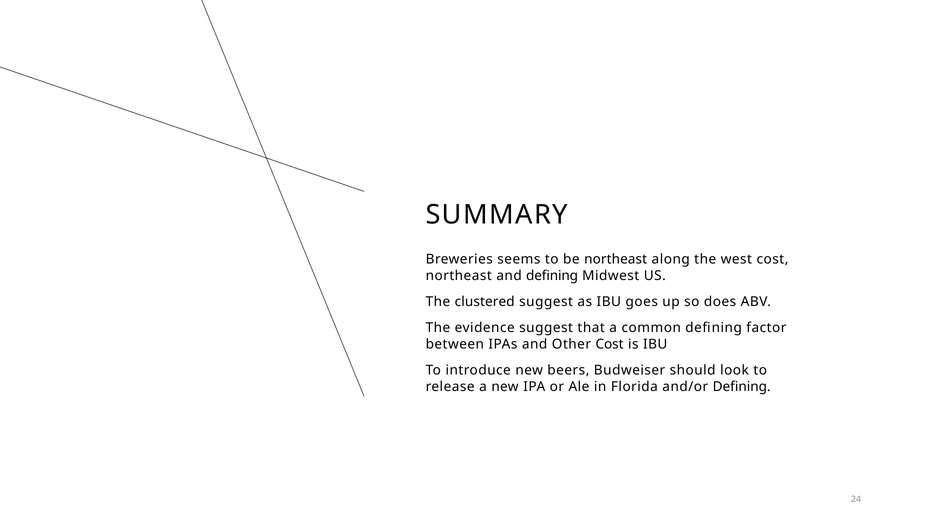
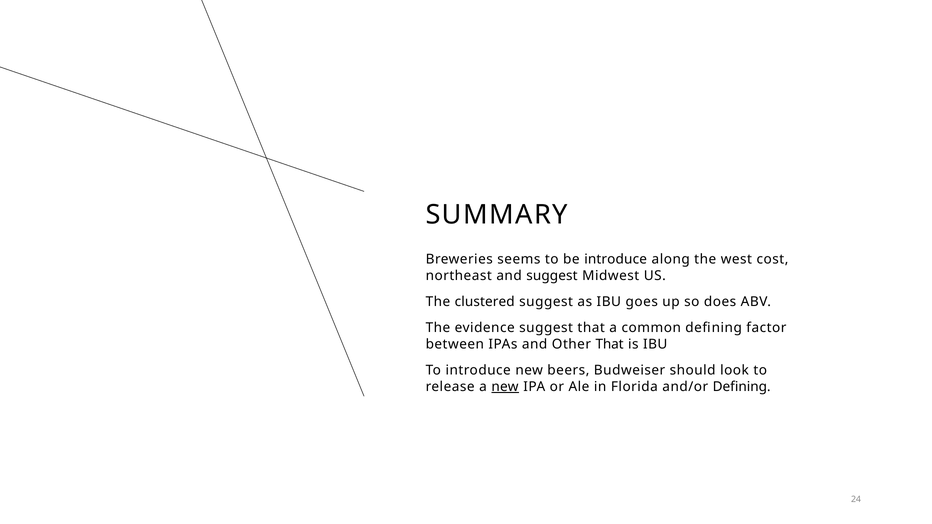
be northeast: northeast -> introduce (616, 260)
and defining: defining -> suggest (552, 276)
Other Cost: Cost -> That (610, 344)
new underline: none -> present (505, 387)
